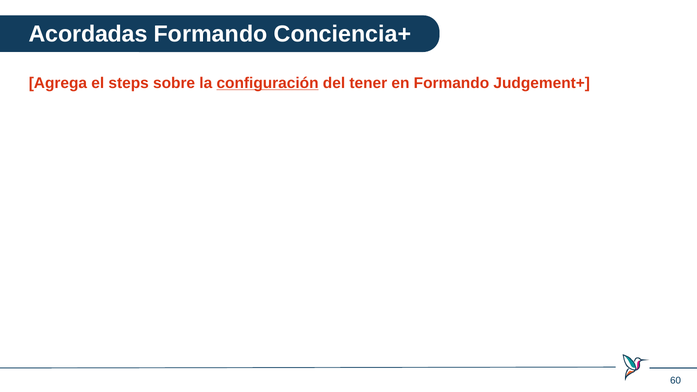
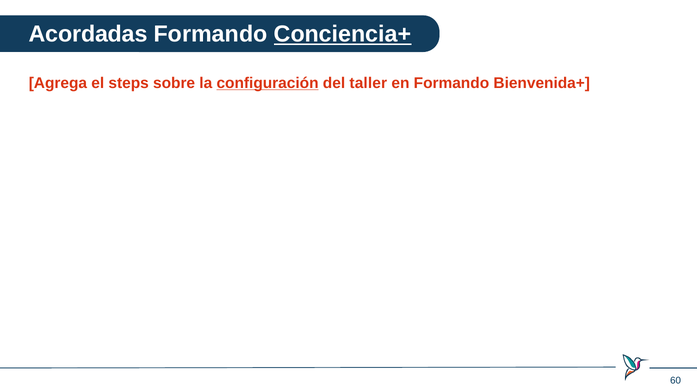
Conciencia+ underline: none -> present (343, 34)
tener: tener -> taller (368, 83)
Judgement+: Judgement+ -> Bienvenida+ (542, 83)
